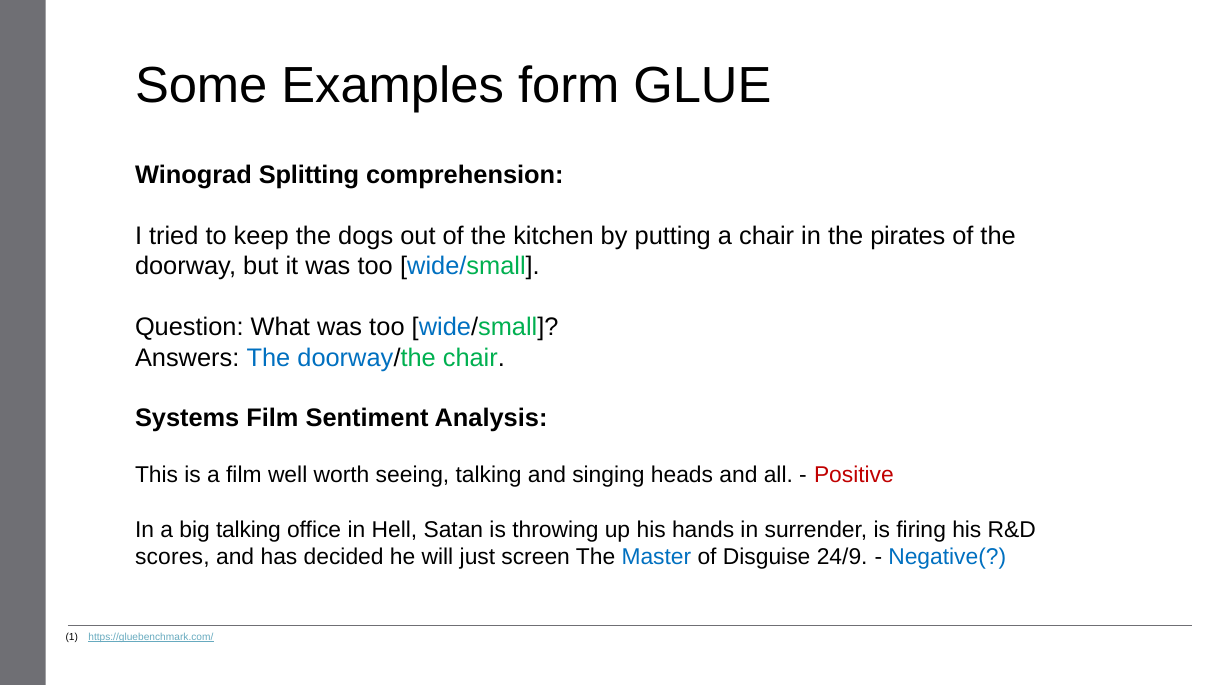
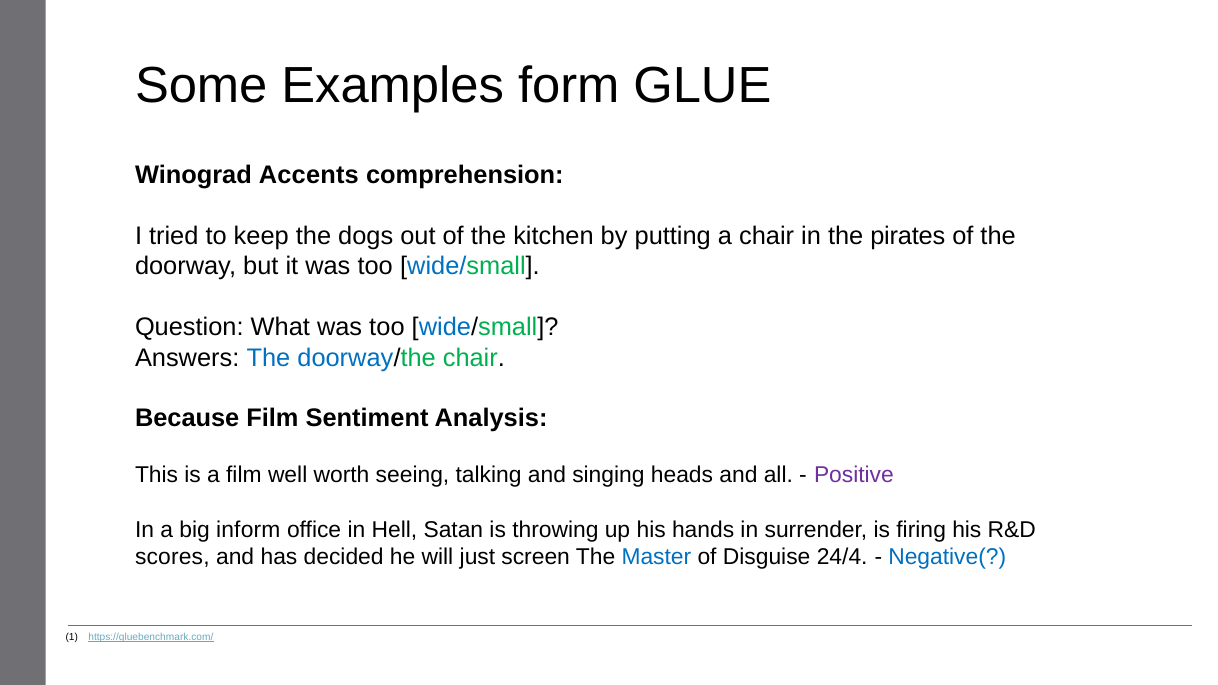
Splitting: Splitting -> Accents (309, 175)
Systems: Systems -> Because (187, 419)
Positive colour: red -> purple (854, 475)
big talking: talking -> inform (248, 530)
24/9: 24/9 -> 24/4 (842, 557)
